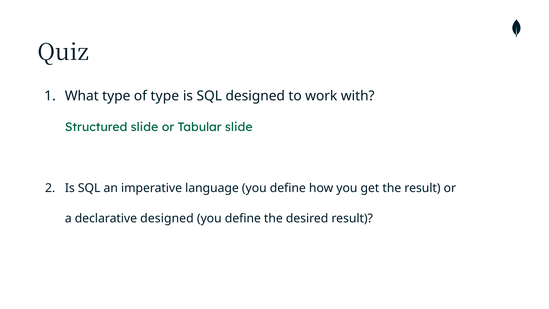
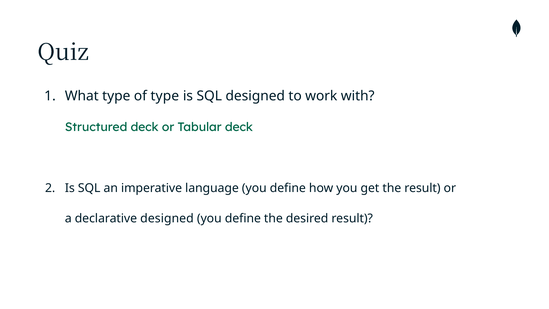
Structured slide: slide -> deck (145, 127)
Tabular slide: slide -> deck (239, 127)
